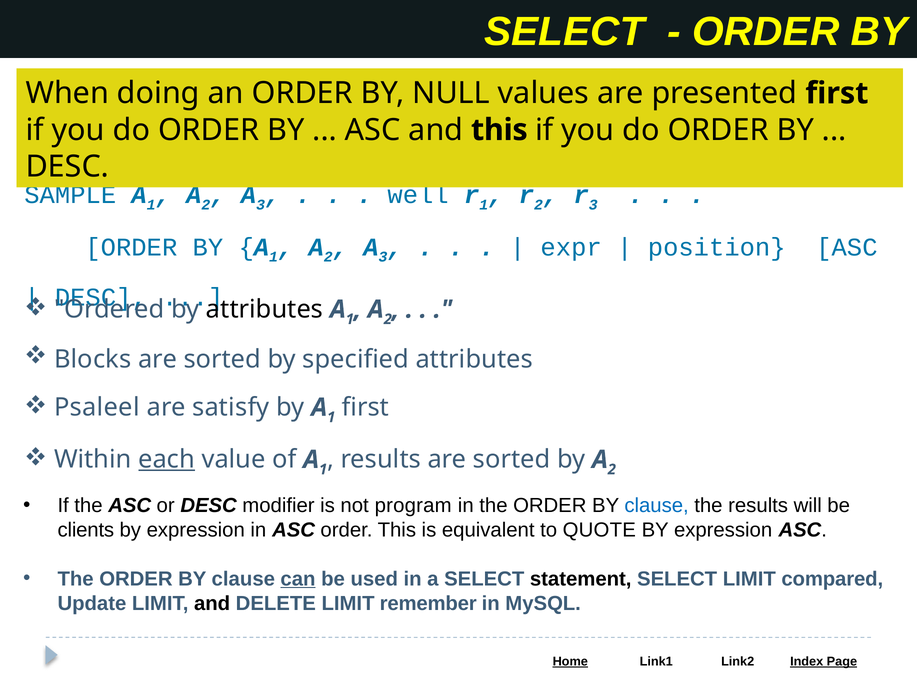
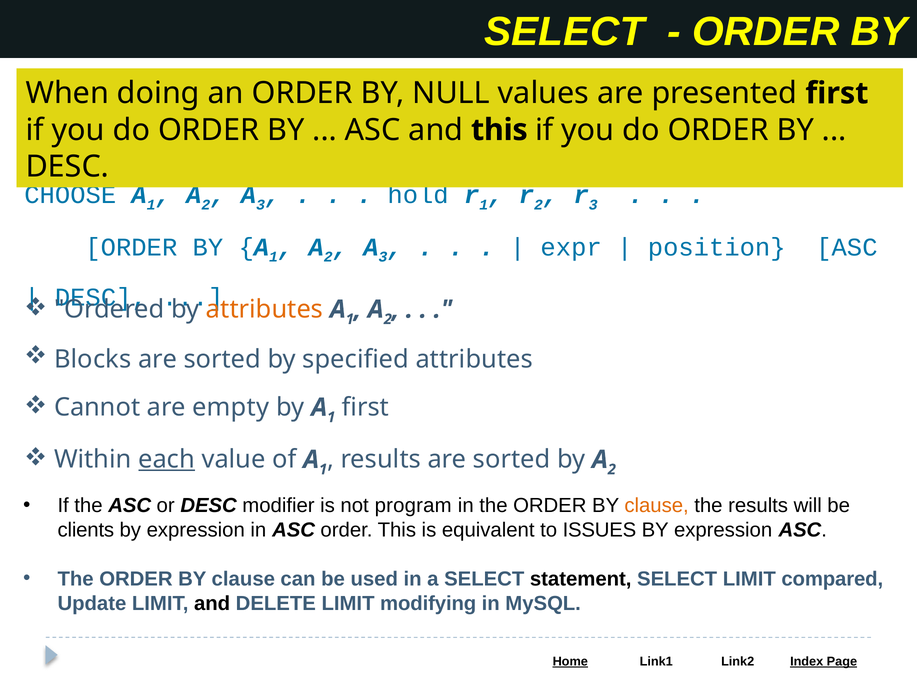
SAMPLE: SAMPLE -> CHOOSE (70, 195)
well: well -> hold (418, 195)
attributes colour: black -> orange (265, 309)
Psaleel: Psaleel -> Cannot (97, 407)
satisfy: satisfy -> empty (231, 407)
clause colour: blue -> orange (657, 505)
QUOTE: QUOTE -> ISSUES (599, 530)
can underline: present -> none (298, 579)
remember: remember -> modifying (428, 603)
